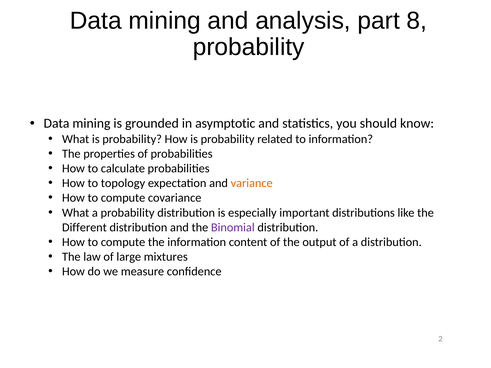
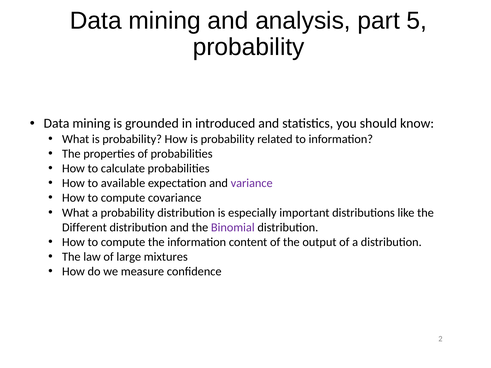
8: 8 -> 5 (417, 21)
asymptotic: asymptotic -> introduced (225, 123)
topology: topology -> available (123, 183)
variance colour: orange -> purple (252, 183)
